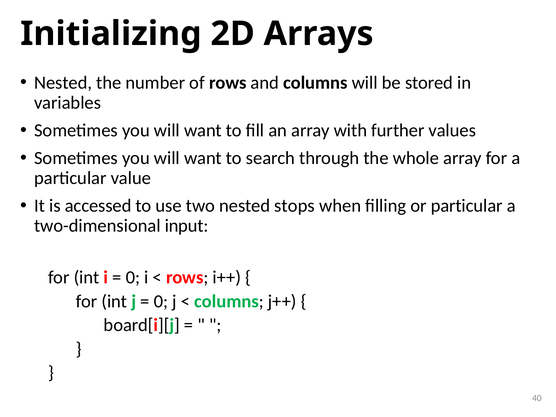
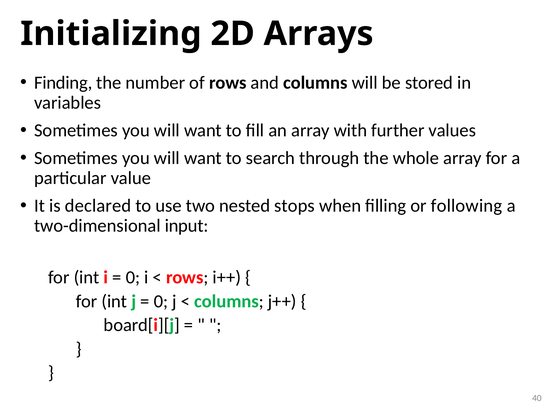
Nested: Nested -> Finding (63, 83)
accessed: accessed -> declared (98, 206)
or particular: particular -> following (467, 206)
